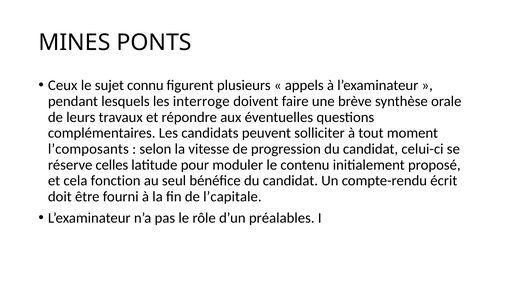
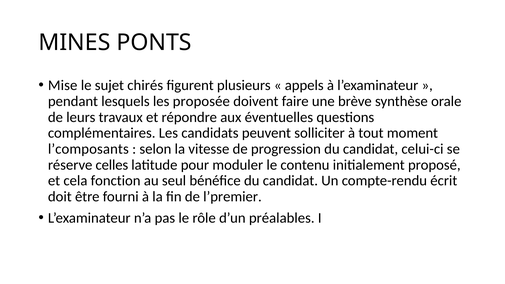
Ceux: Ceux -> Mise (63, 85)
connu: connu -> chirés (145, 85)
interroge: interroge -> proposée (201, 101)
l’capitale: l’capitale -> l’premier (232, 197)
